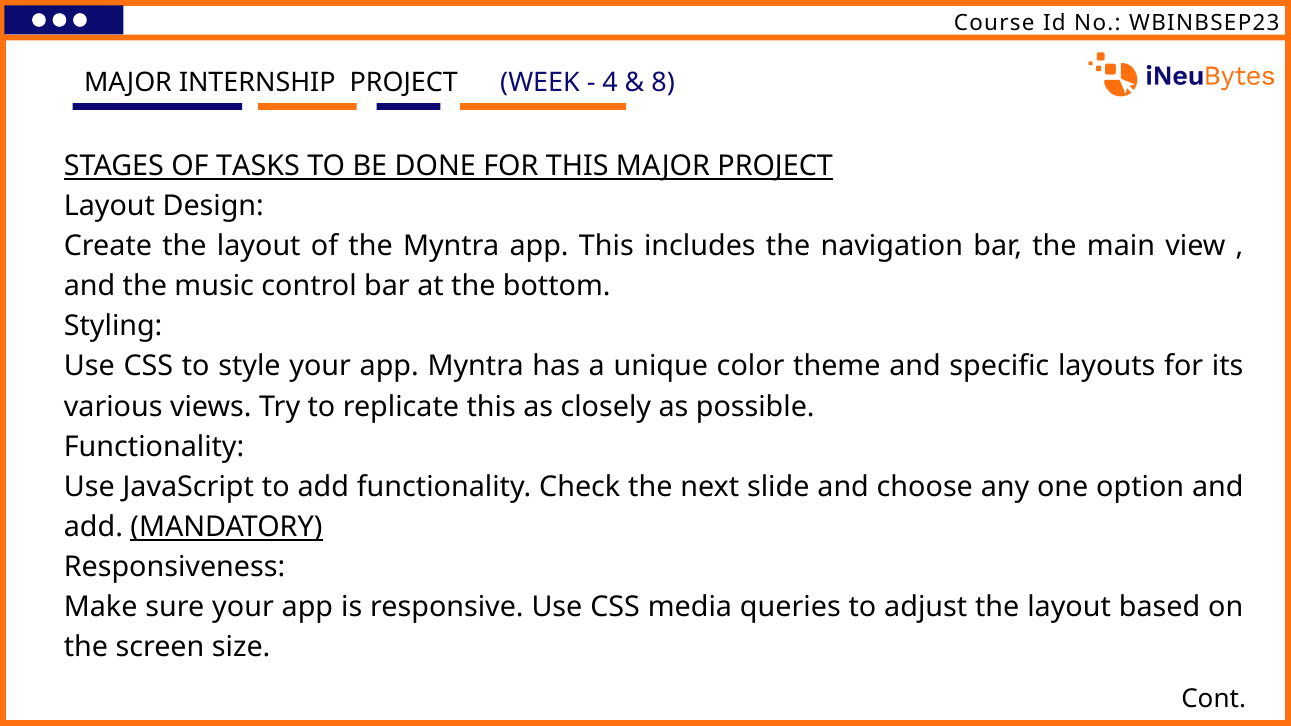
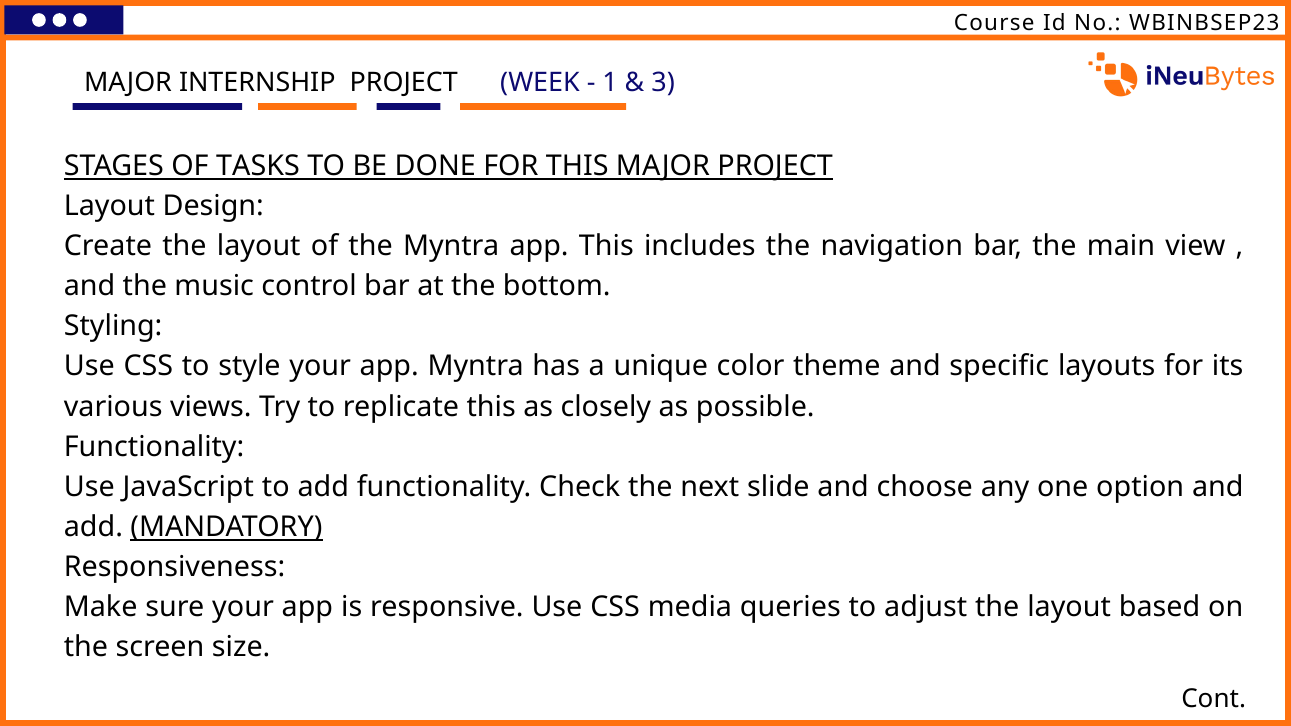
4: 4 -> 1 (610, 83)
8: 8 -> 3 (663, 83)
